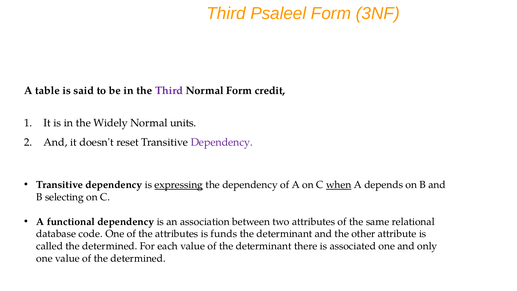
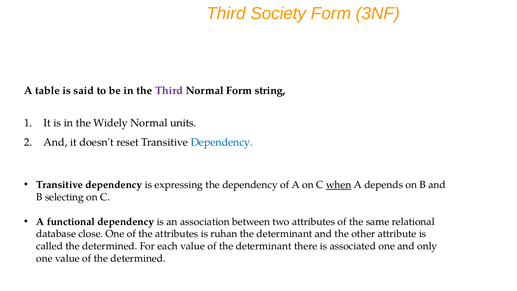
Psaleel: Psaleel -> Society (278, 13)
credit: credit -> string (270, 90)
Dependency colour: purple -> blue (222, 142)
expressing underline: present -> none (179, 185)
code: code -> close (91, 234)
funds: funds -> ruhan (224, 234)
